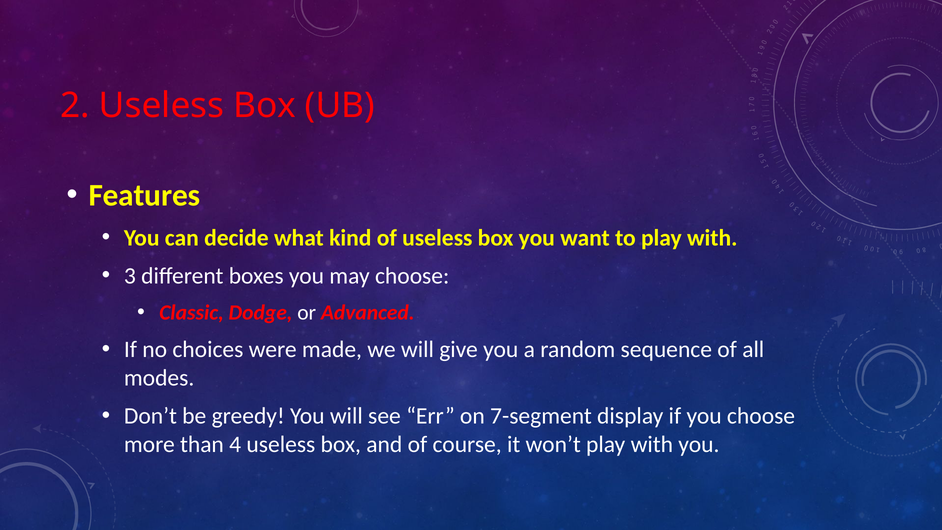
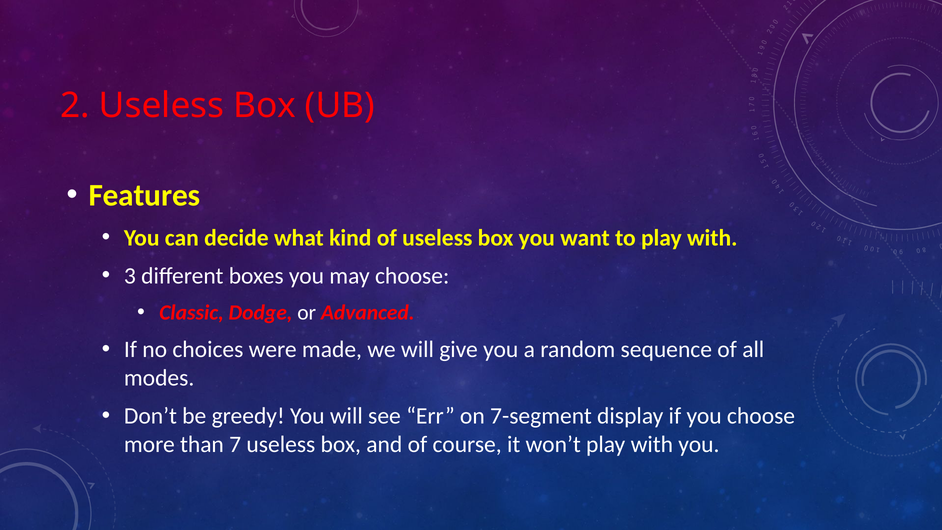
4: 4 -> 7 (235, 444)
